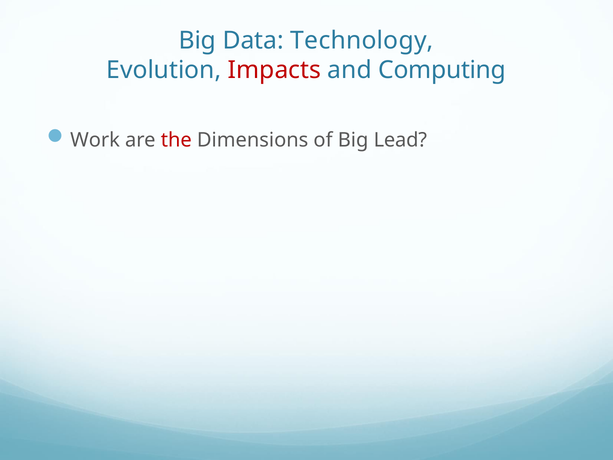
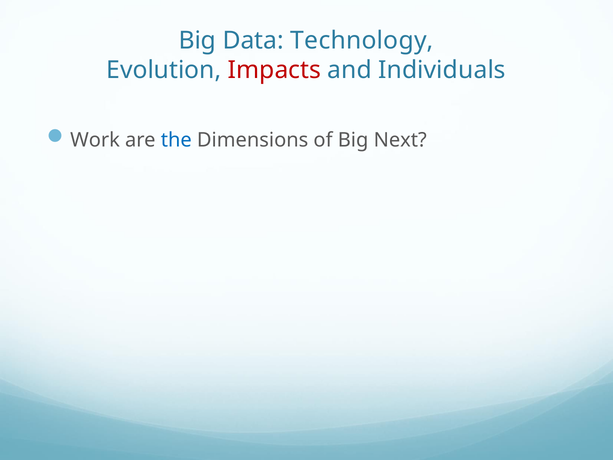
Computing: Computing -> Individuals (442, 70)
the colour: red -> blue (176, 140)
Lead: Lead -> Next (400, 140)
